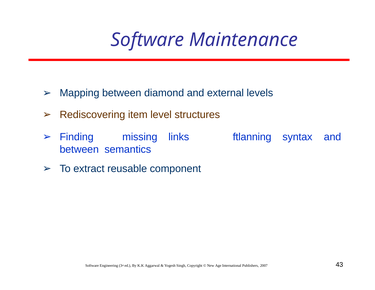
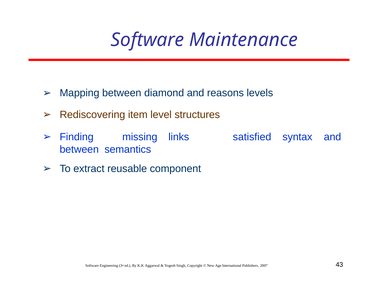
external: external -> reasons (225, 93)
ftlanning: ftlanning -> satisfied (252, 137)
